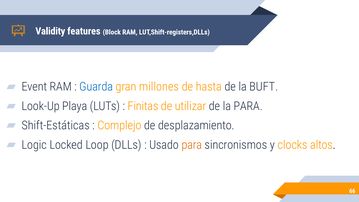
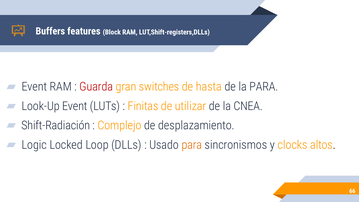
Validity: Validity -> Buffers (50, 31)
Guarda colour: blue -> red (96, 87)
millones: millones -> switches (159, 87)
la BUFT: BUFT -> PARA (264, 87)
Look-Up Playa: Playa -> Event (75, 106)
la PARA: PARA -> CNEA (248, 106)
Shift-Estáticas: Shift-Estáticas -> Shift-Radiación (56, 125)
